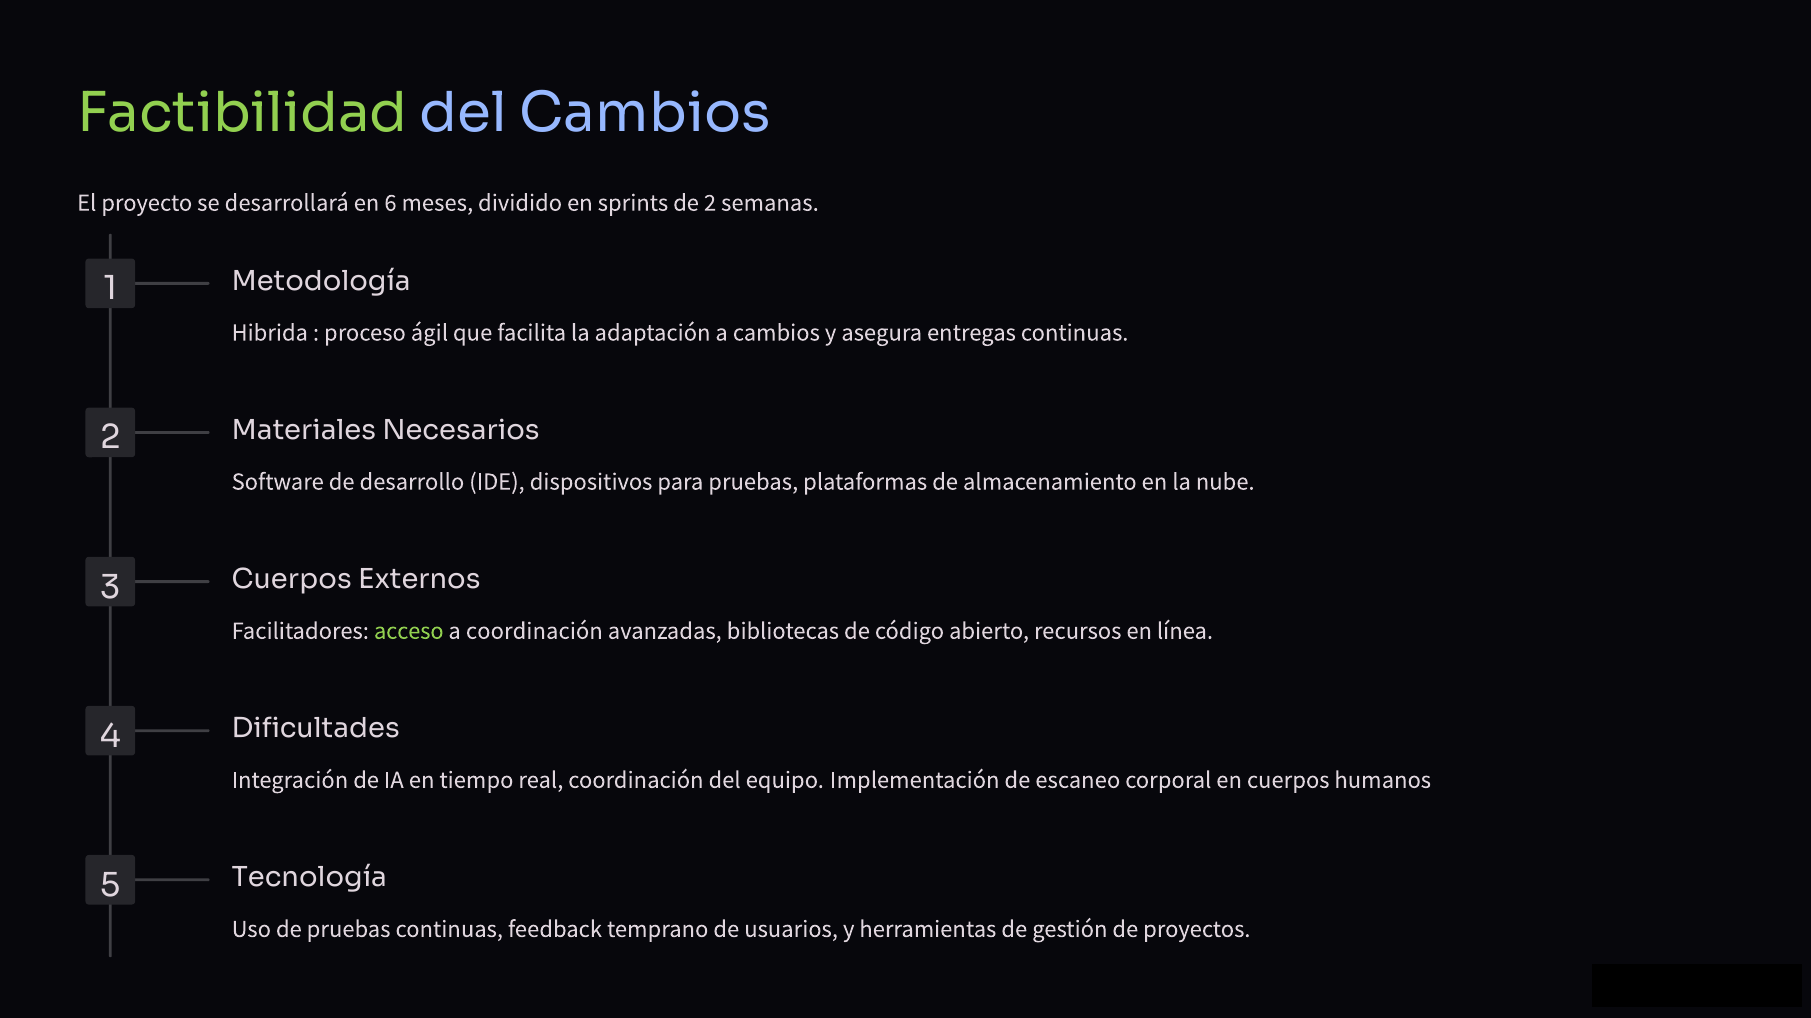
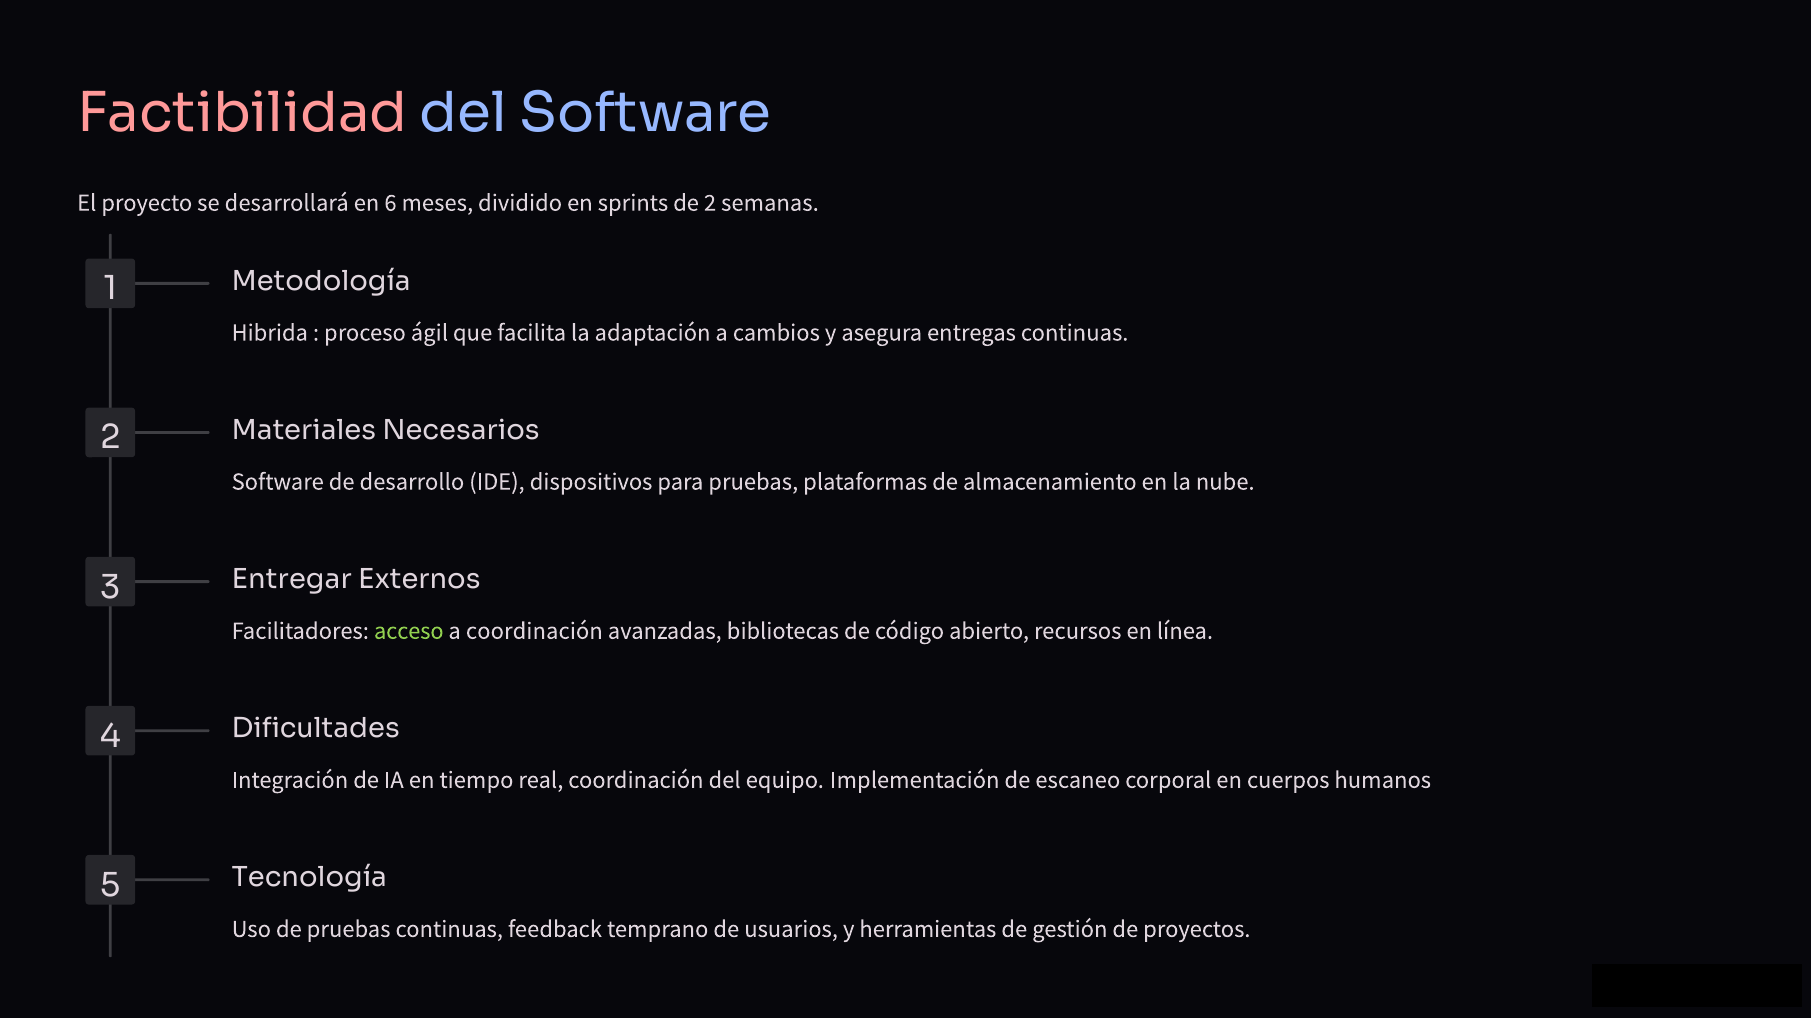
Factibilidad colour: light green -> pink (242, 113)
del Cambios: Cambios -> Software (646, 113)
3 Cuerpos: Cuerpos -> Entregar (292, 580)
